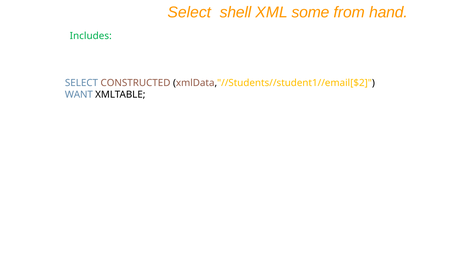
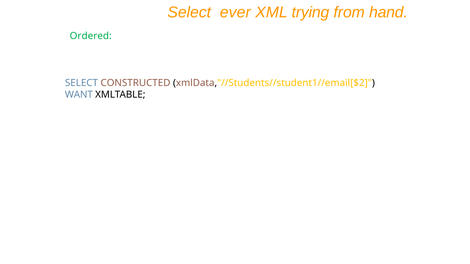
shell: shell -> ever (235, 12)
some: some -> trying (310, 12)
Includes: Includes -> Ordered (91, 36)
